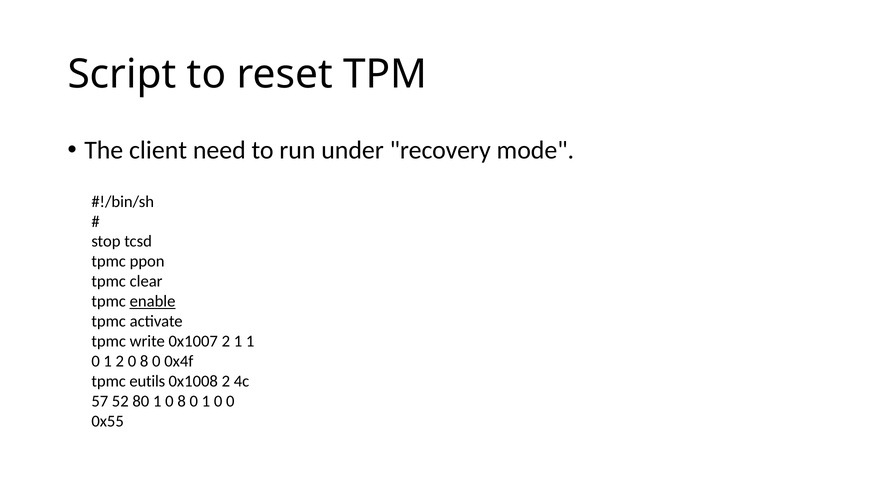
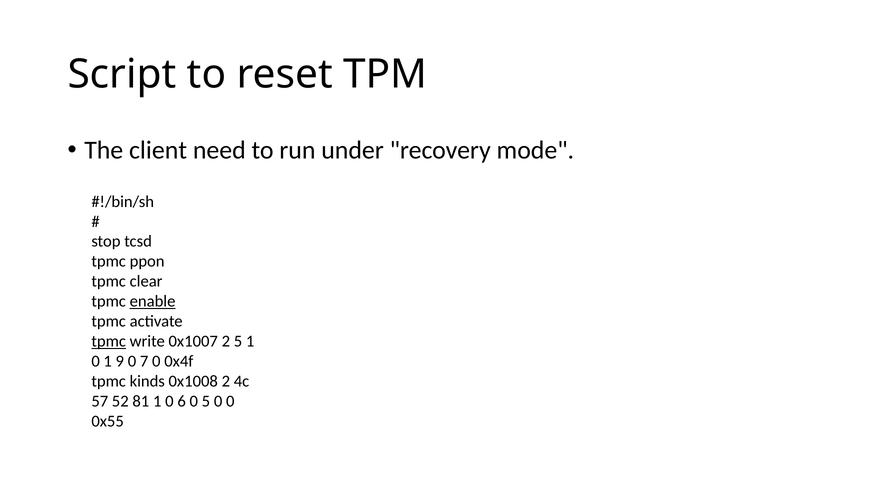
tpmc underline: none -> present (109, 341)
2 1: 1 -> 5 (238, 341)
1 2: 2 -> 9 (120, 361)
8: 8 -> 7 (144, 361)
eutils: eutils -> kinds (147, 381)
80: 80 -> 81 (141, 401)
1 0 8: 8 -> 6 (182, 401)
1: 1 -> 5 (206, 401)
